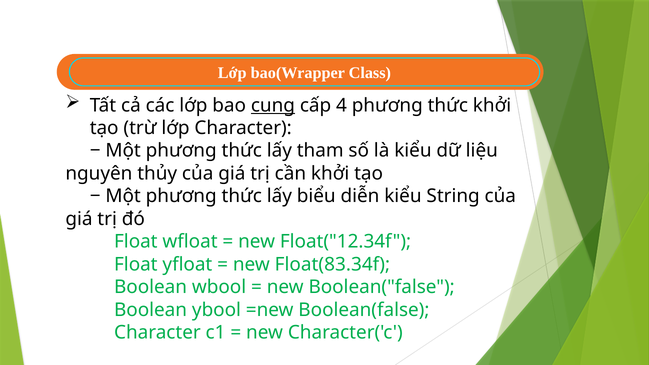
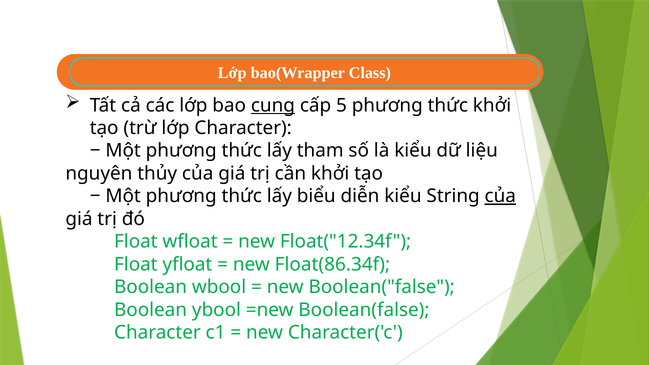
4: 4 -> 5 (341, 105)
của underline: none -> present (500, 196)
Float(83.34f: Float(83.34f -> Float(86.34f (332, 264)
